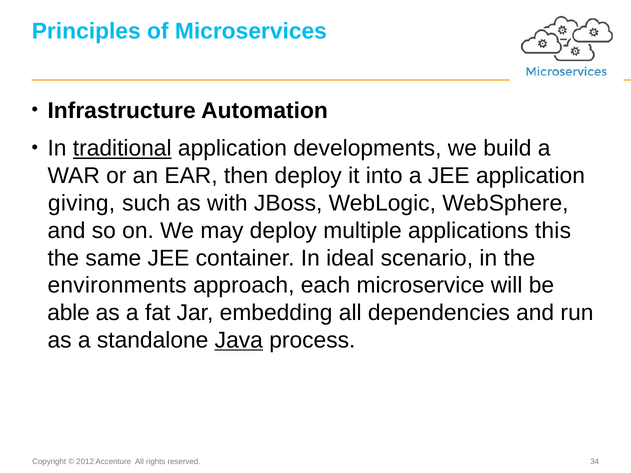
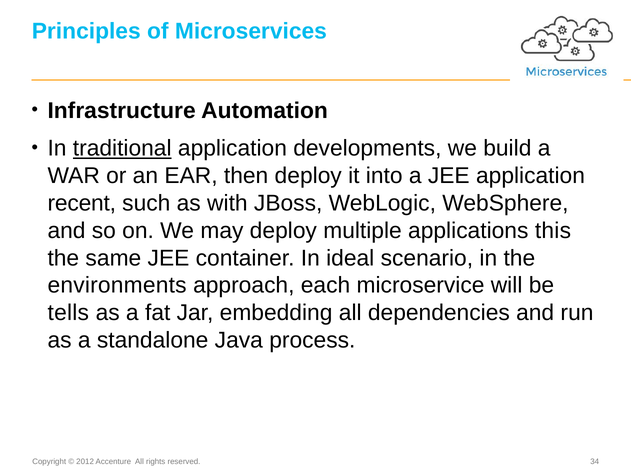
giving: giving -> recent (82, 203)
able: able -> tells (68, 313)
Java underline: present -> none (239, 340)
